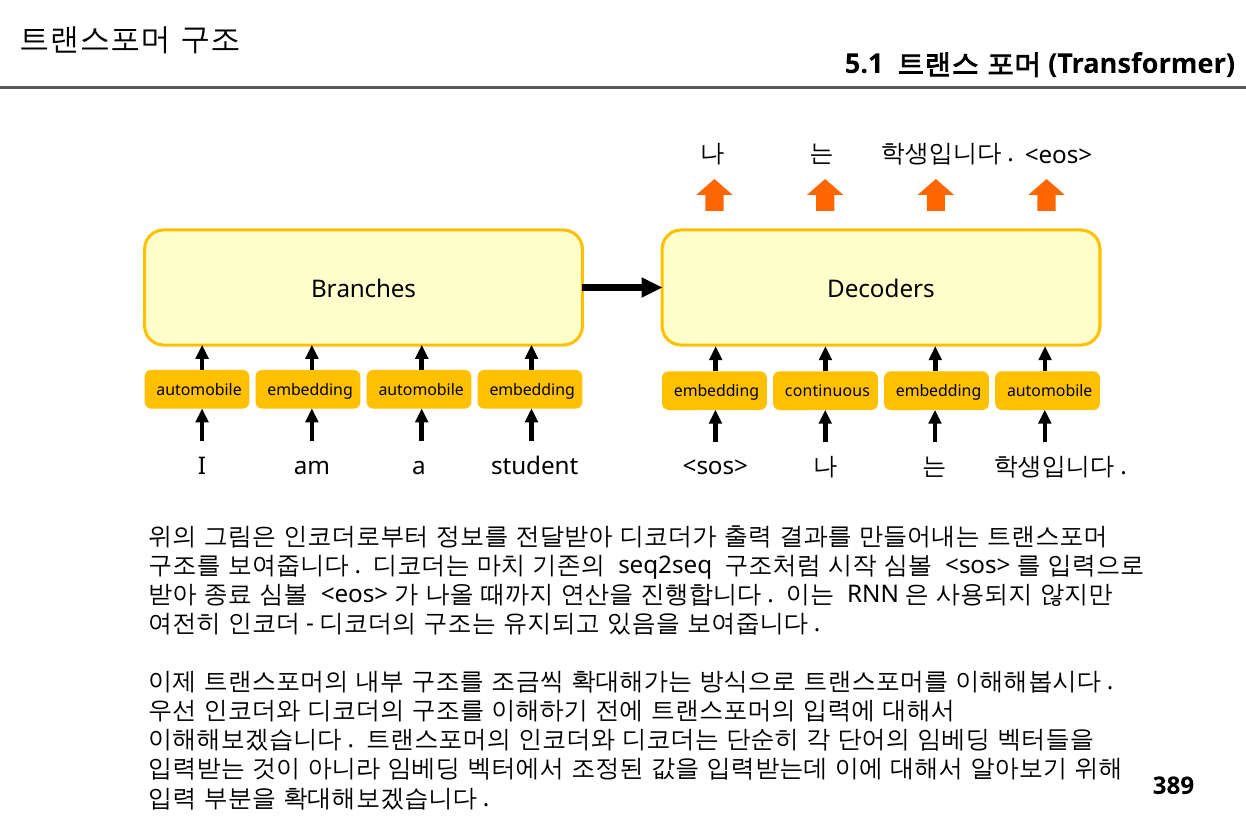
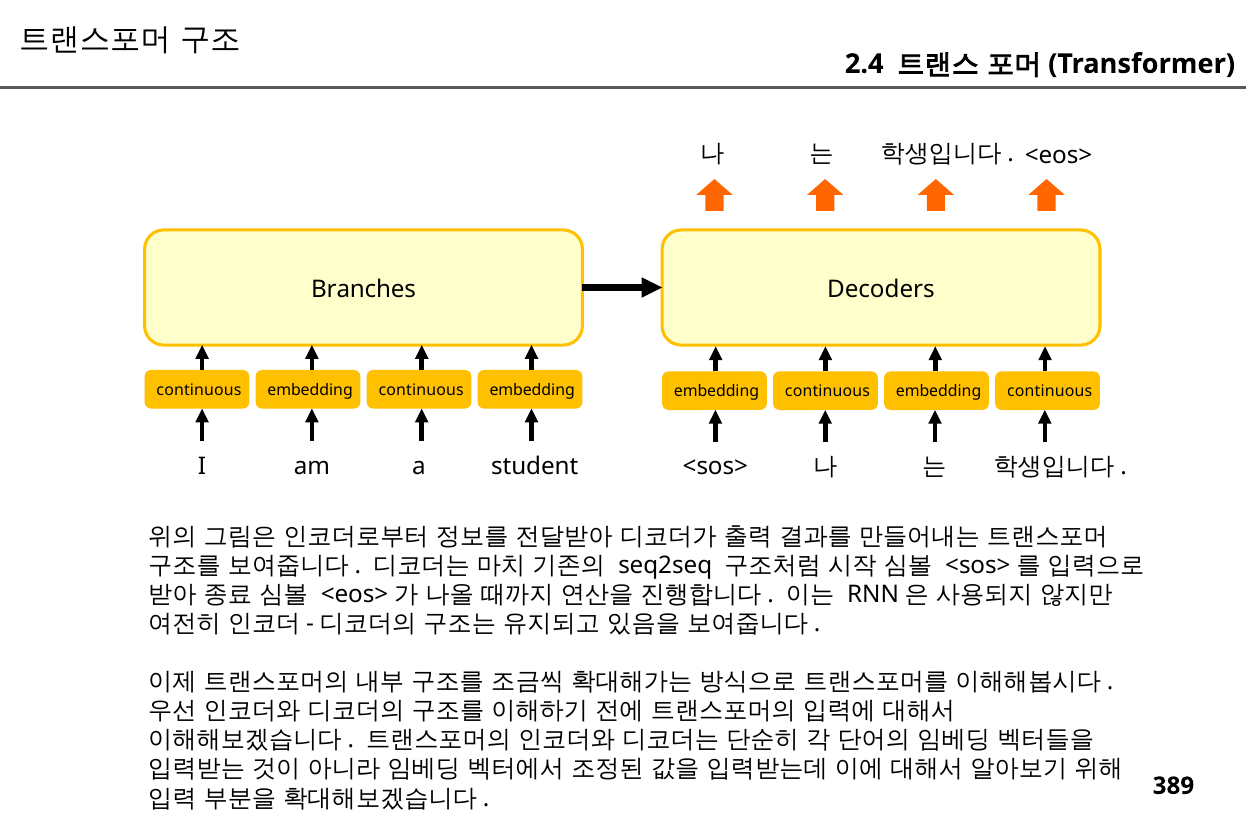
5.1: 5.1 -> 2.4 (864, 64)
automobile: automobile -> continuous (199, 390)
automobile: automobile -> continuous (421, 390)
automobile: automobile -> continuous (1050, 391)
